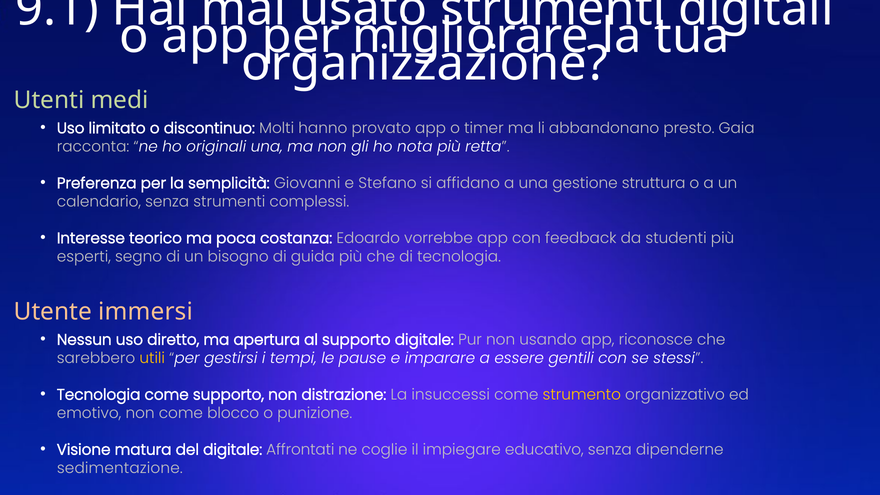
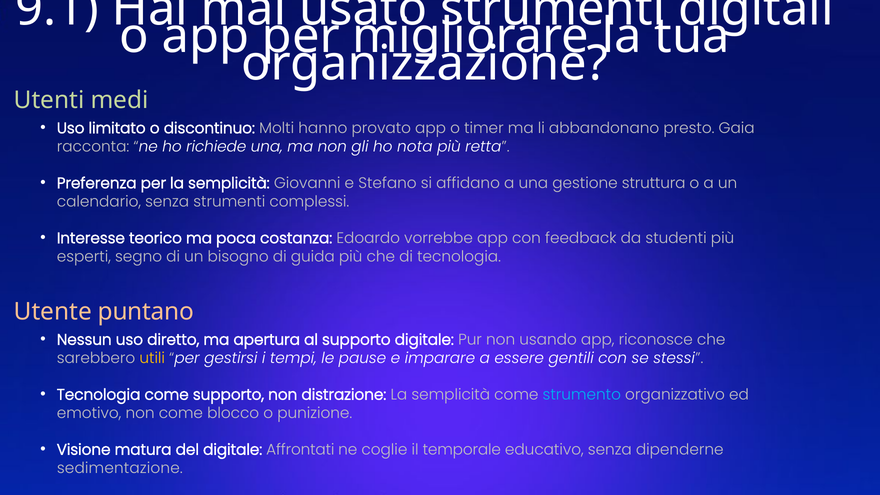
originali: originali -> richiede (216, 147)
immersi: immersi -> puntano (146, 312)
distrazione La insuccessi: insuccessi -> semplicità (451, 395)
strumento colour: yellow -> light blue (582, 395)
impiegare: impiegare -> temporale (462, 450)
